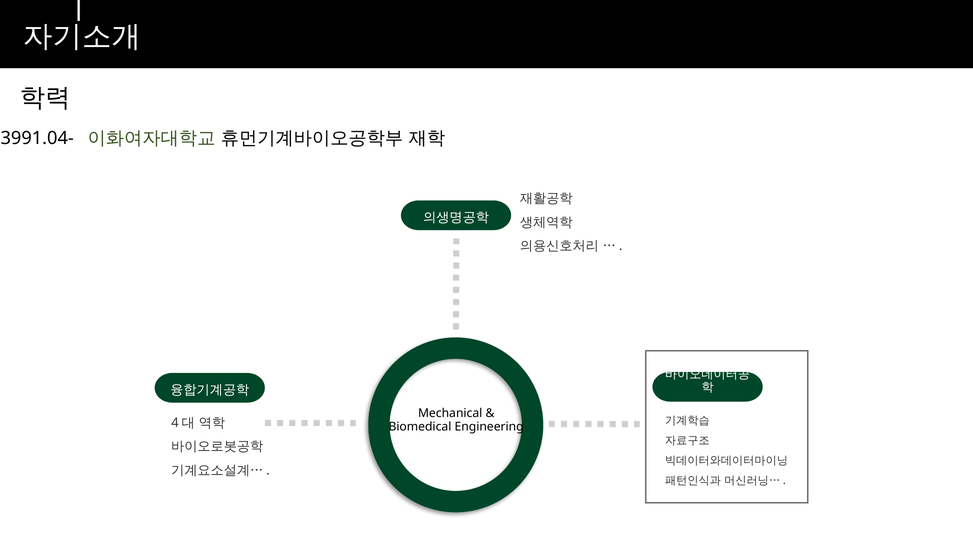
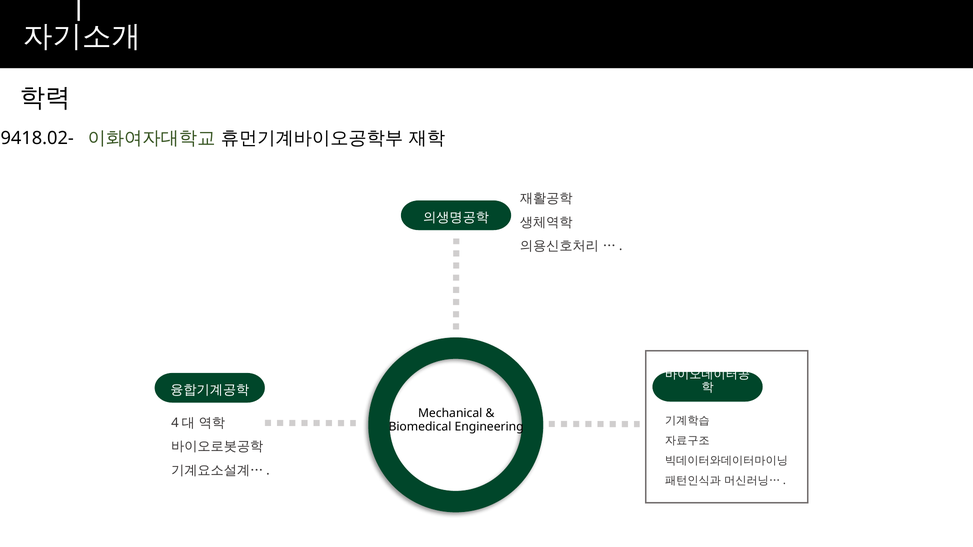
3991.04-: 3991.04- -> 9418.02- (37, 138)
